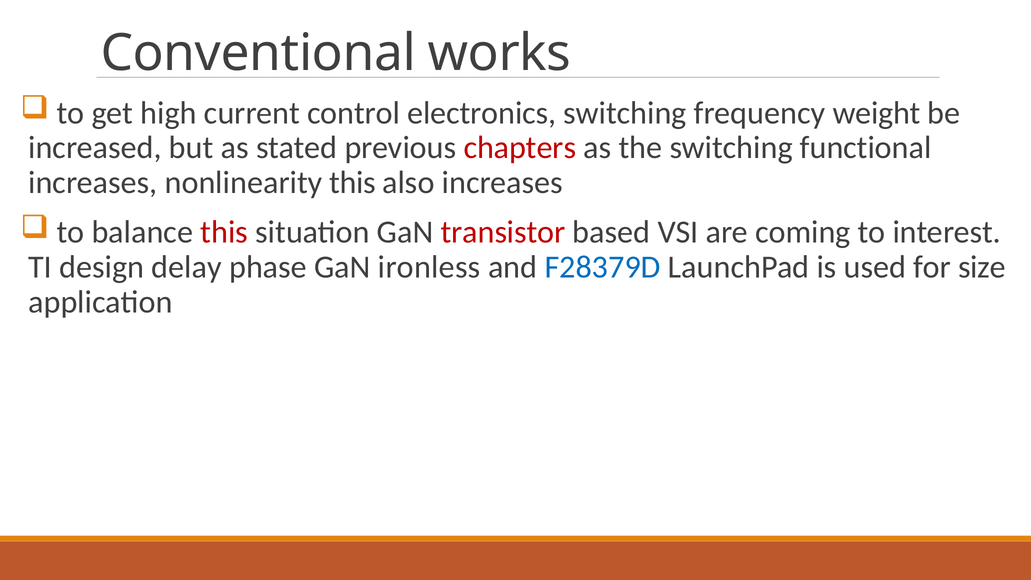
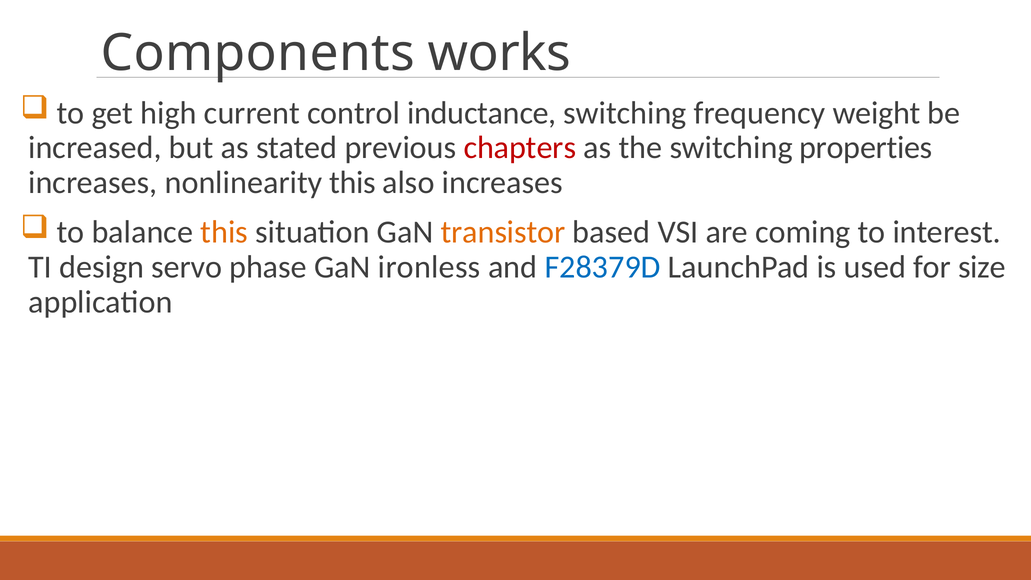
Conventional: Conventional -> Components (258, 53)
electronics: electronics -> inductance (482, 113)
functional: functional -> properties (866, 148)
this colour: red -> orange (224, 232)
transistor colour: red -> orange (503, 232)
delay: delay -> servo (187, 267)
